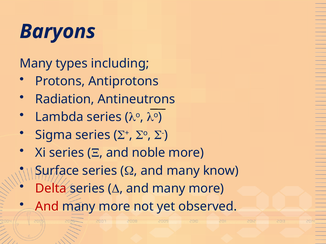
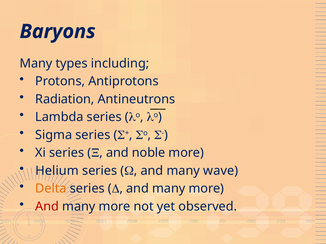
Surface: Surface -> Helium (57, 171)
know: know -> wave (221, 171)
Delta colour: red -> orange (51, 189)
